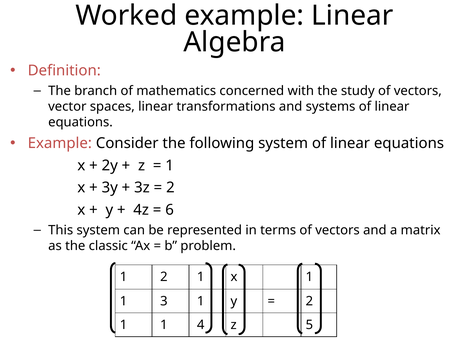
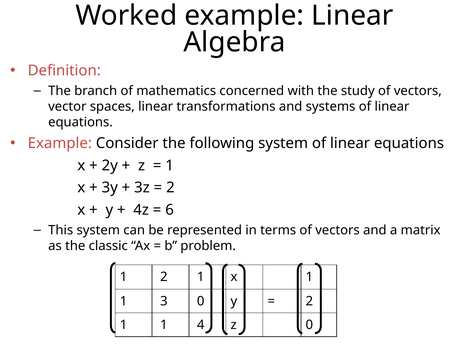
3 1: 1 -> 0 (201, 301)
z 5: 5 -> 0 (309, 325)
